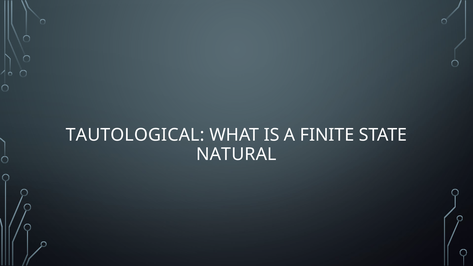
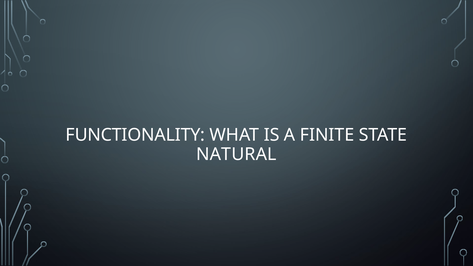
TAUTOLOGICAL: TAUTOLOGICAL -> FUNCTIONALITY (135, 135)
